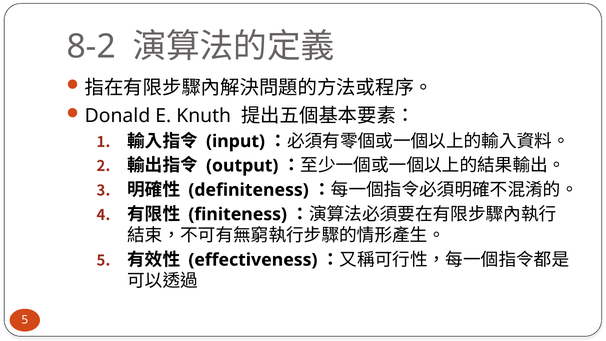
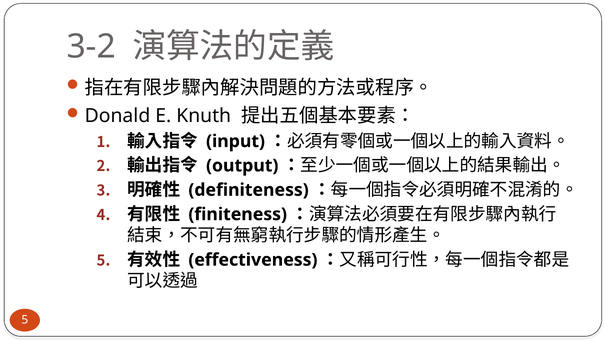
8-2: 8-2 -> 3-2 (91, 47)
